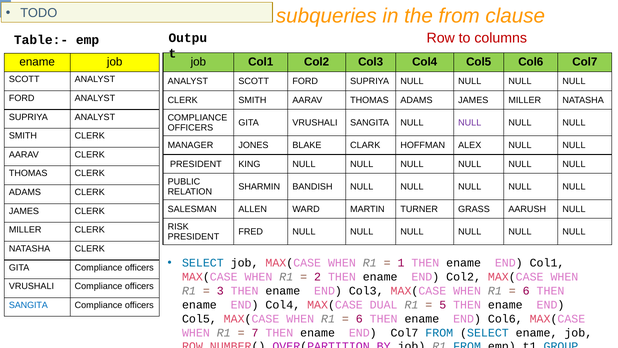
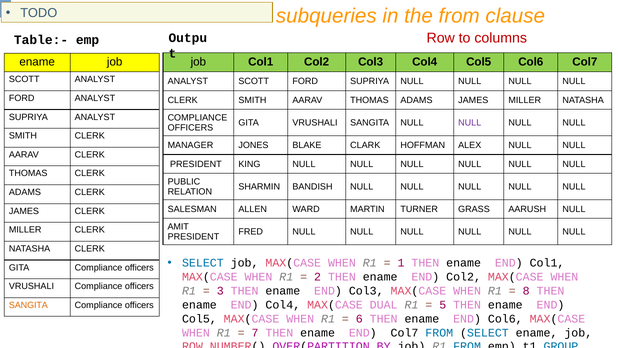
RISK: RISK -> AMIT (178, 226)
6: 6 -> 8 (526, 291)
SANGITA colour: blue -> orange (28, 305)
